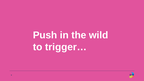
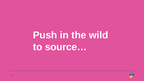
trigger…: trigger… -> source… (66, 47)
